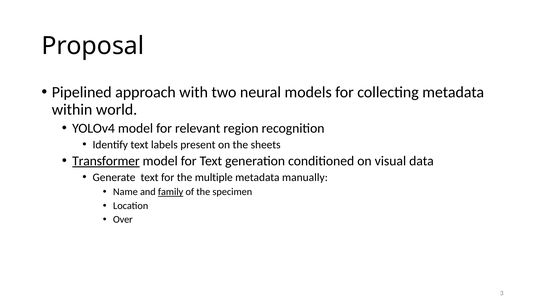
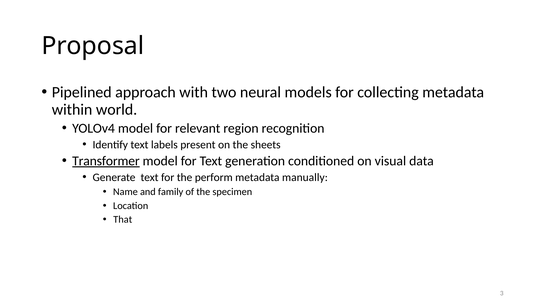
multiple: multiple -> perform (214, 177)
family underline: present -> none (171, 192)
Over: Over -> That (123, 219)
